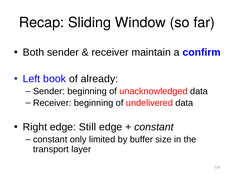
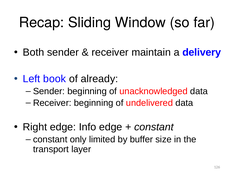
confirm: confirm -> delivery (202, 52)
Still: Still -> Info (88, 127)
